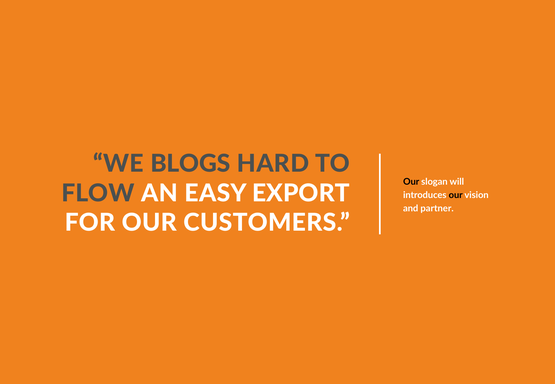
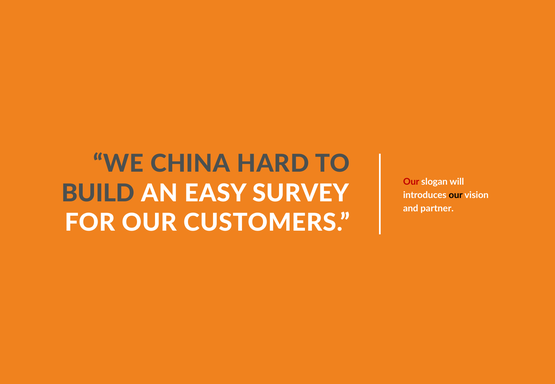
BLOGS: BLOGS -> CHINA (190, 164)
Our colour: black -> red (411, 182)
FLOW: FLOW -> BUILD (98, 193)
EXPORT: EXPORT -> SURVEY (301, 193)
